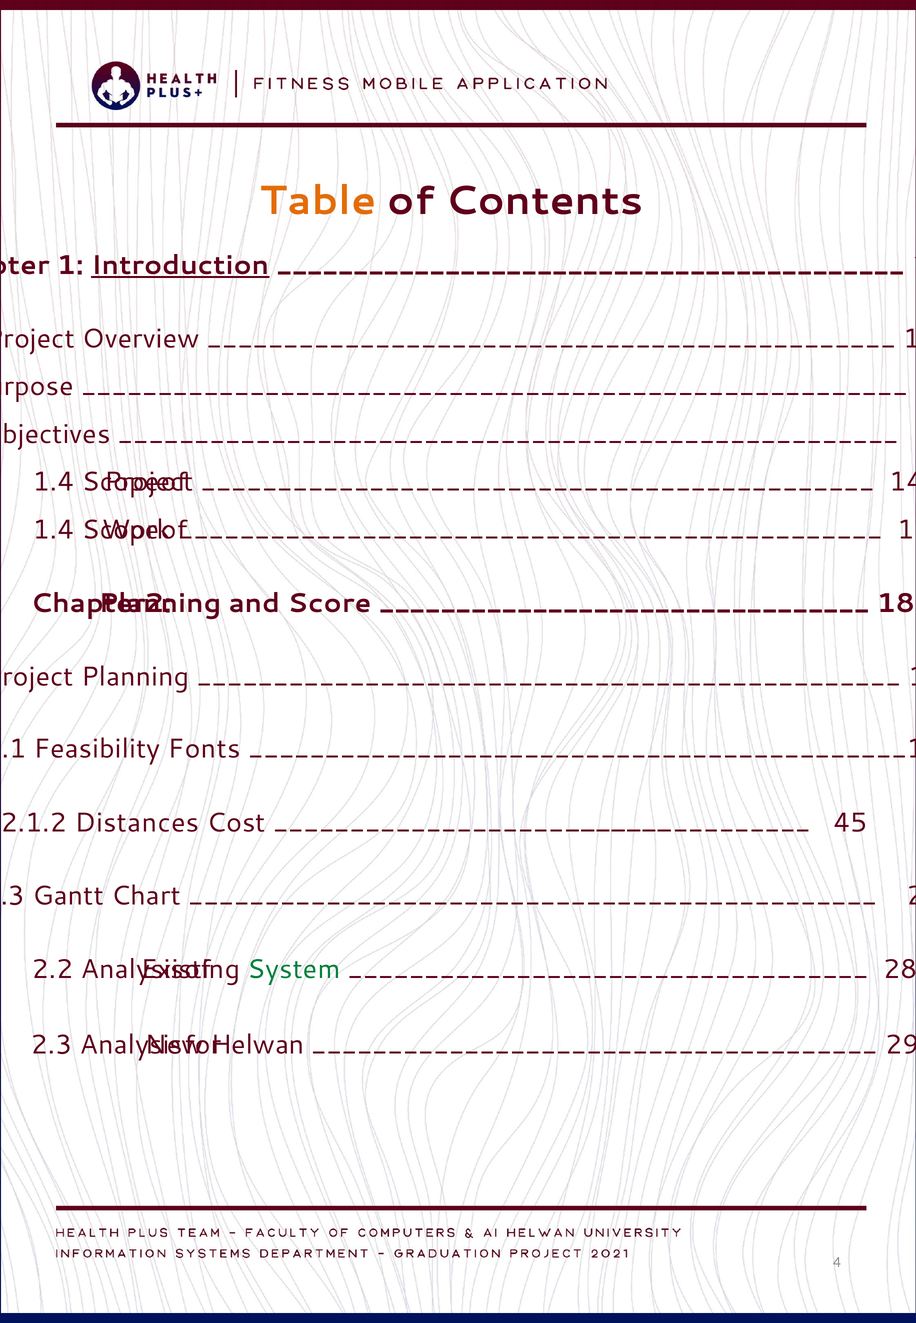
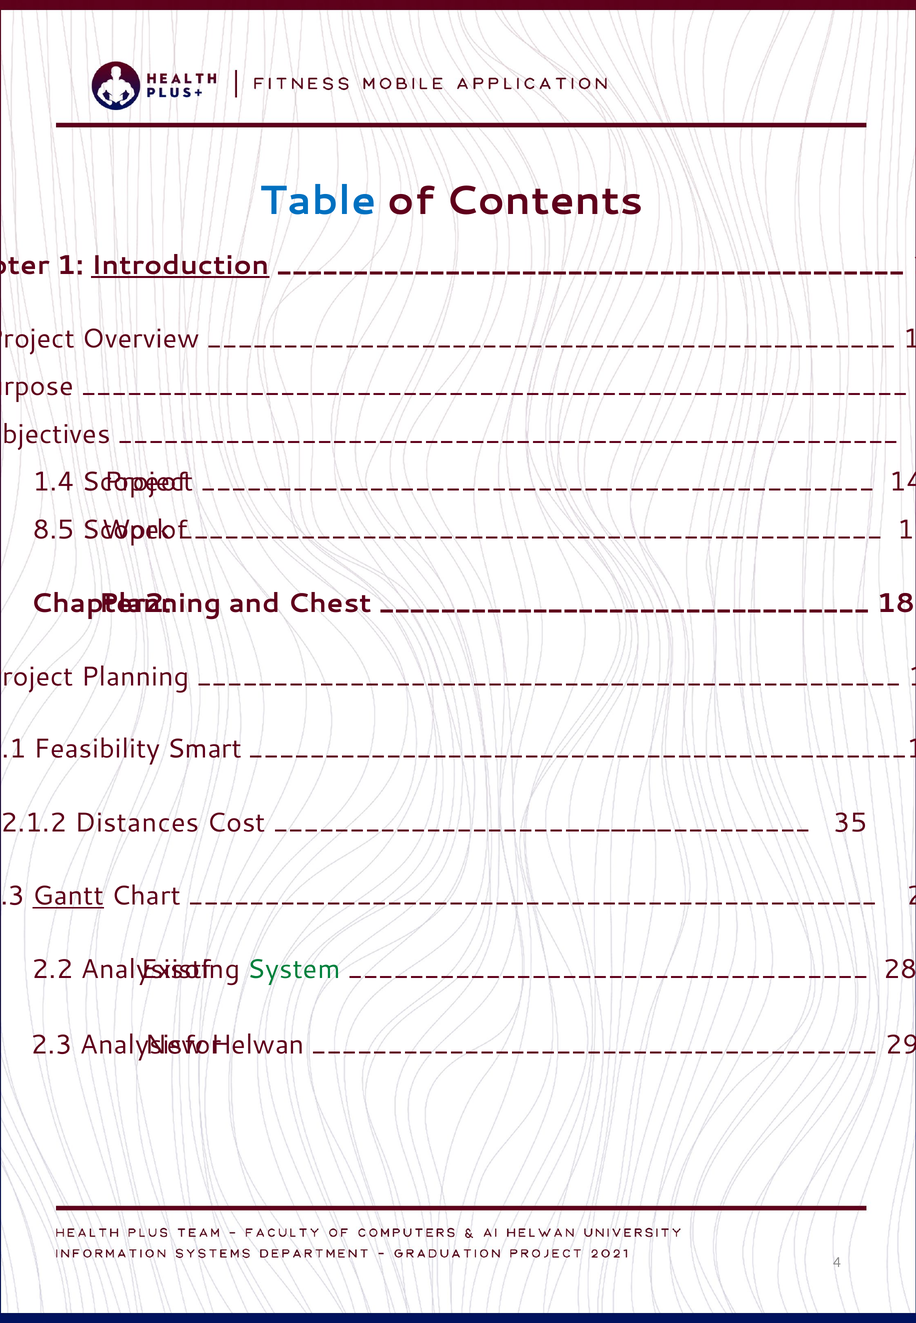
Table colour: orange -> blue (318, 201)
1.4: 1.4 -> 8.5 (54, 530)
Score: Score -> Chest (330, 603)
Fonts: Fonts -> Smart (205, 749)
45: 45 -> 35 (850, 823)
Gantt underline: none -> present (68, 896)
